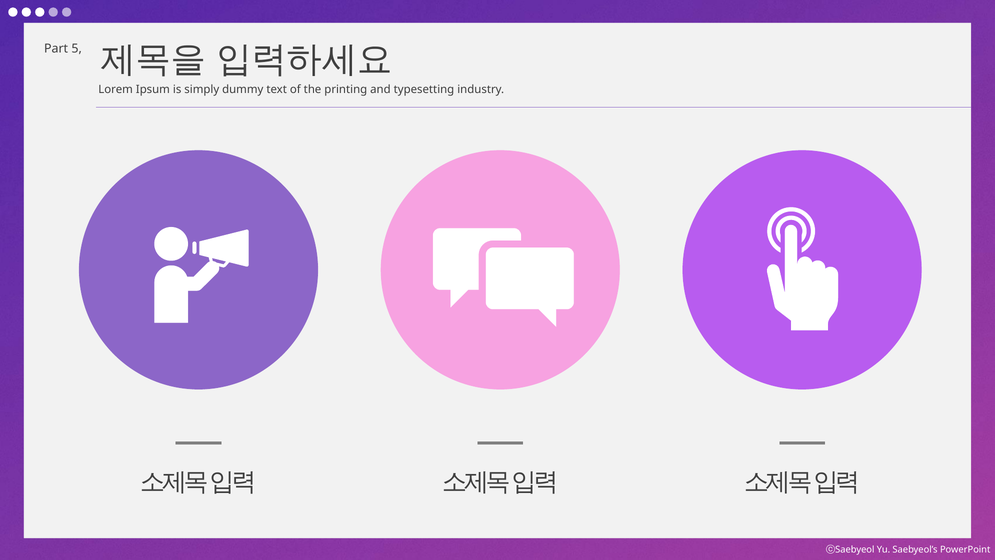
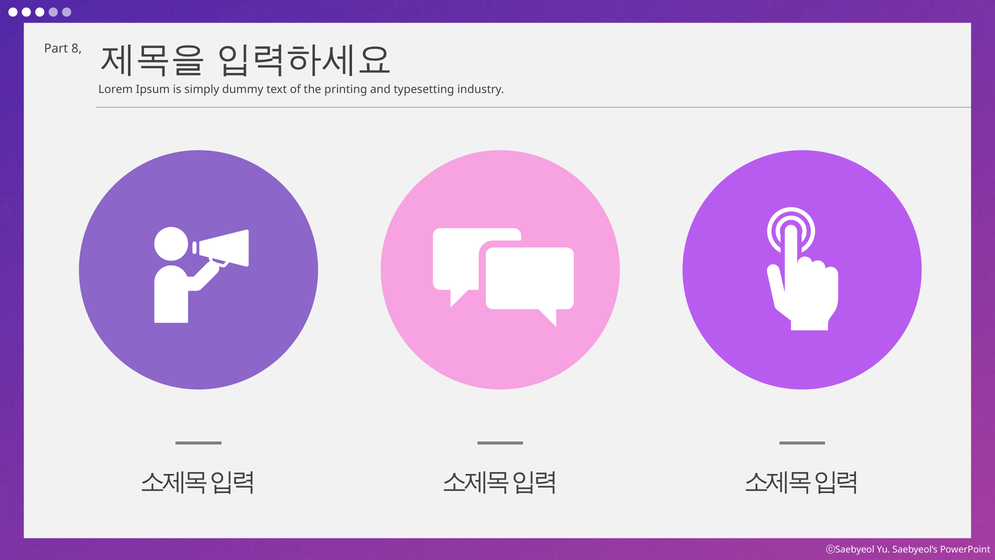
5: 5 -> 8 (77, 49)
